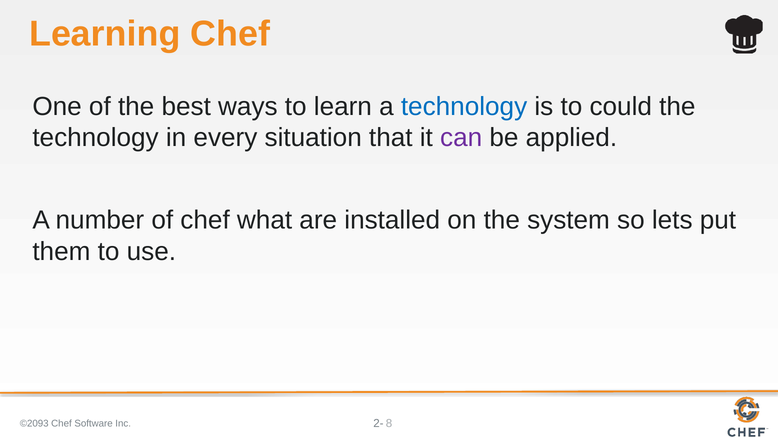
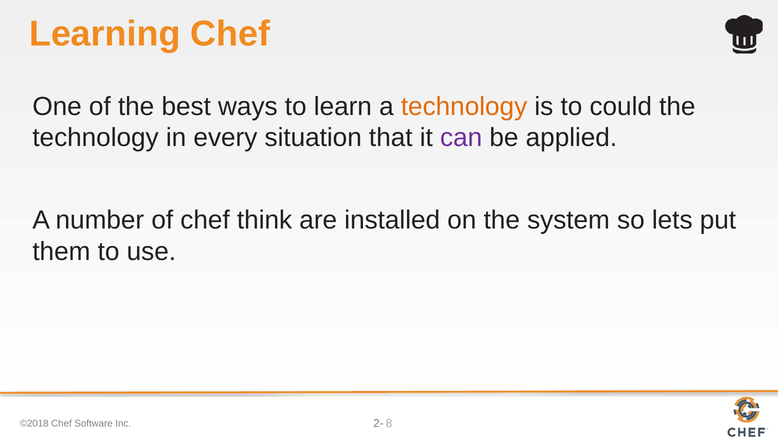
technology colour: blue -> orange (464, 106)
what: what -> think (265, 220)
©2093: ©2093 -> ©2018 (34, 423)
